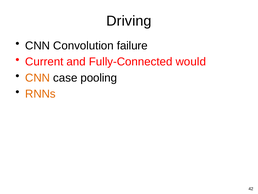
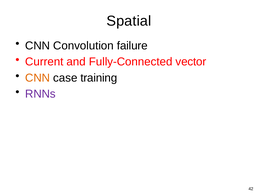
Driving: Driving -> Spatial (129, 21)
would: would -> vector (191, 62)
pooling: pooling -> training (99, 78)
RNNs colour: orange -> purple (40, 94)
